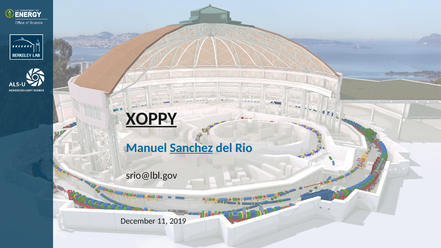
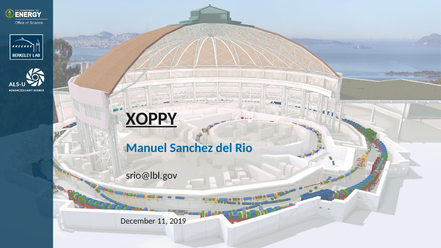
Sanchez underline: present -> none (191, 148)
